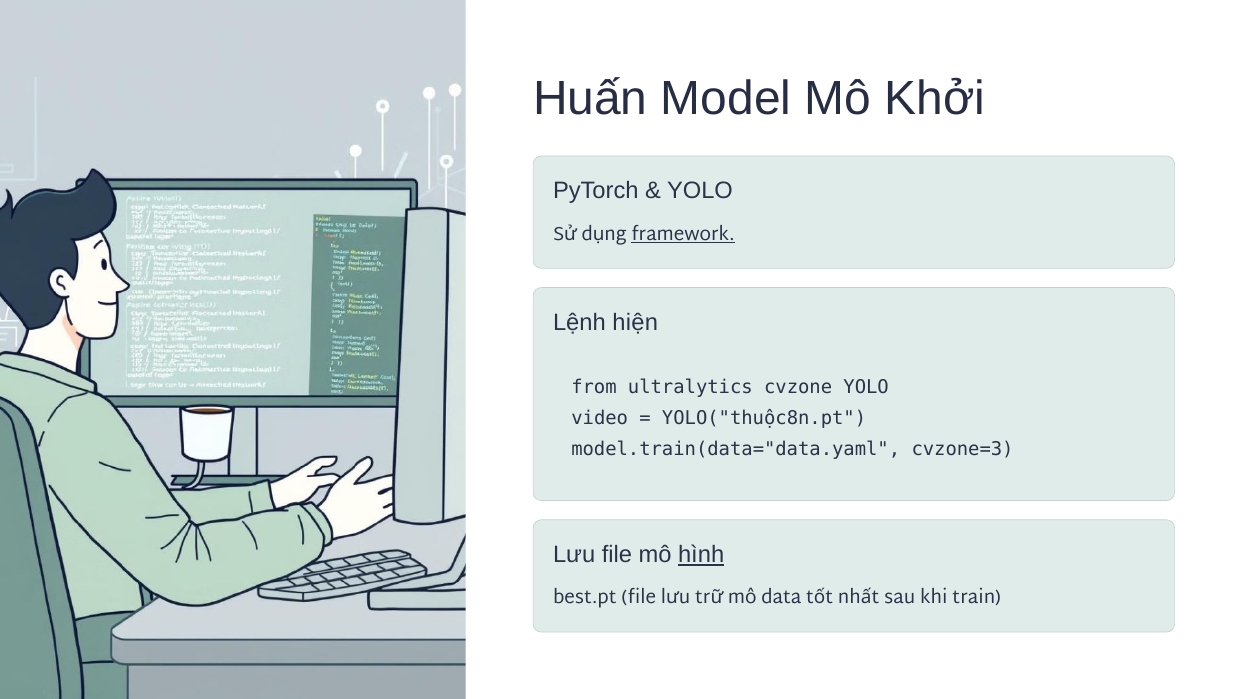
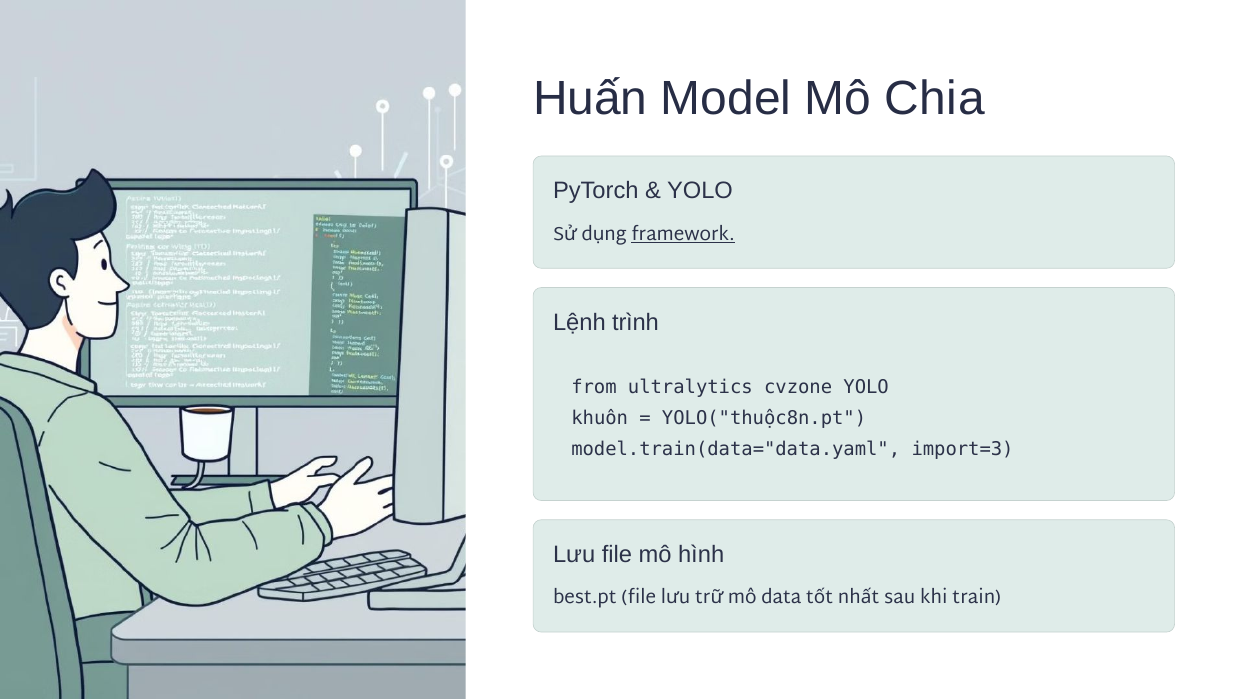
Khởi: Khởi -> Chia (935, 98)
hiện: hiện -> trình (635, 322)
video: video -> khuôn (600, 418)
cvzone=3: cvzone=3 -> import=3 (963, 449)
hình underline: present -> none (701, 554)
